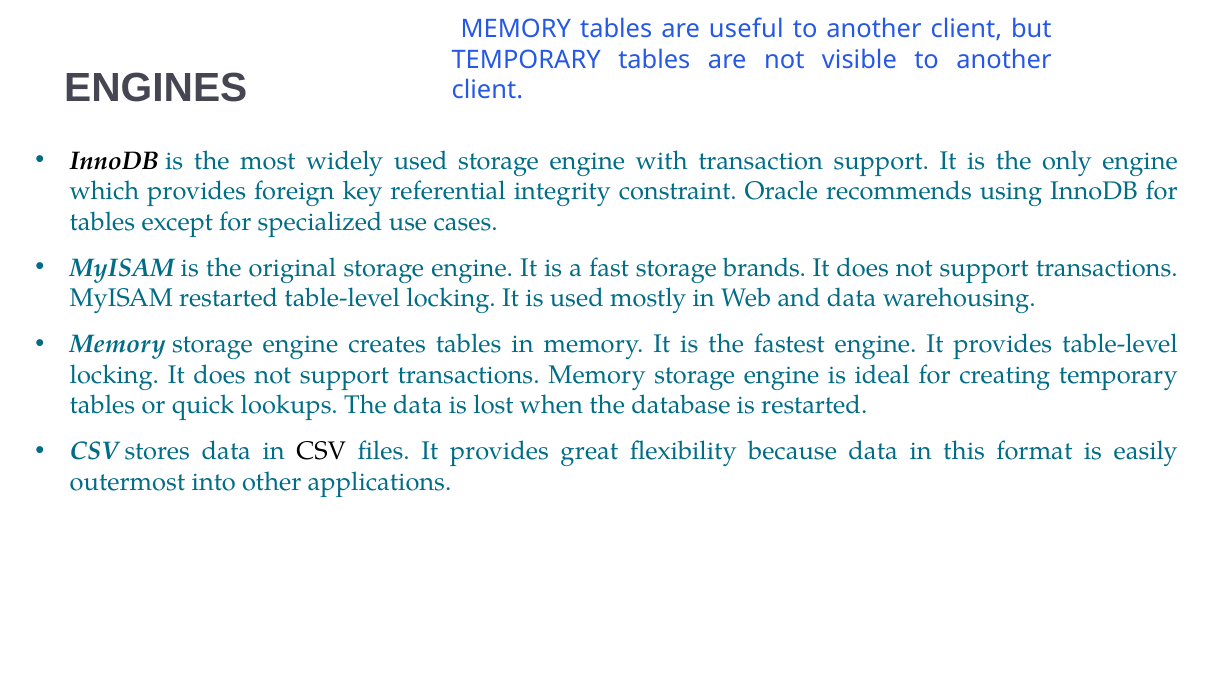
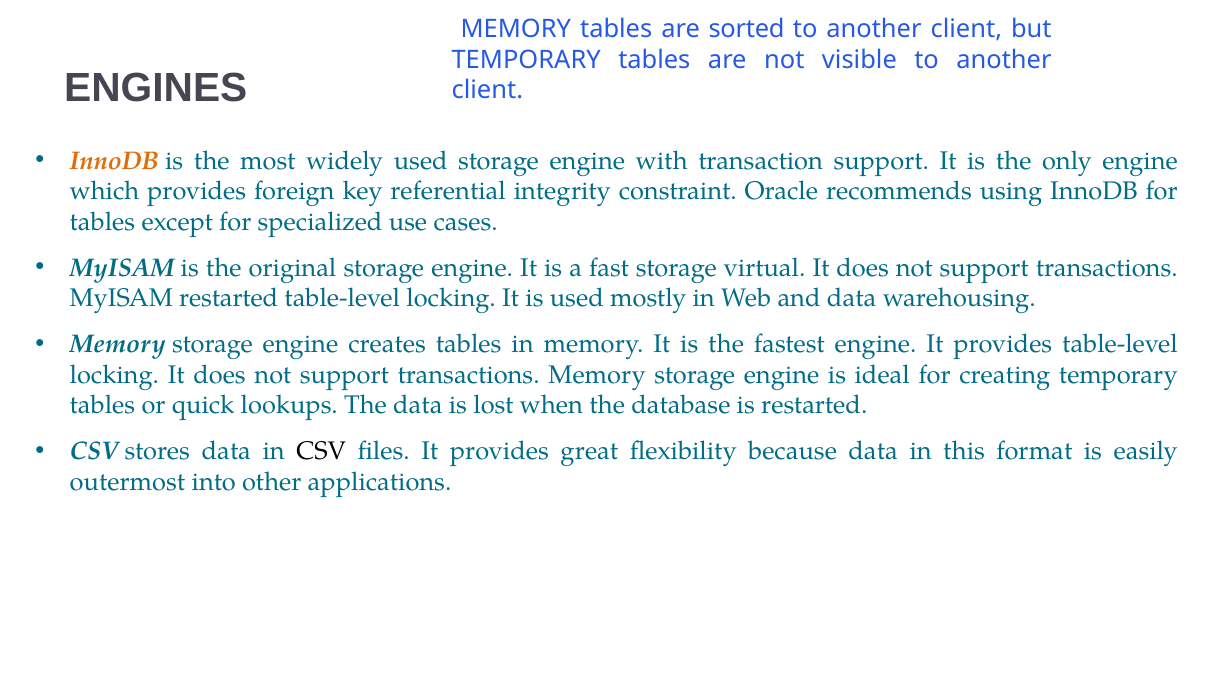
useful: useful -> sorted (747, 29)
InnoDB colour: black -> orange (114, 161)
brands: brands -> virtual (765, 268)
